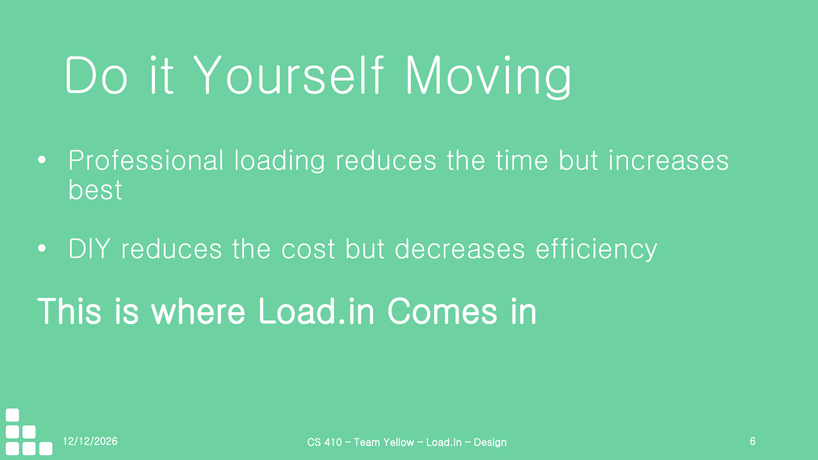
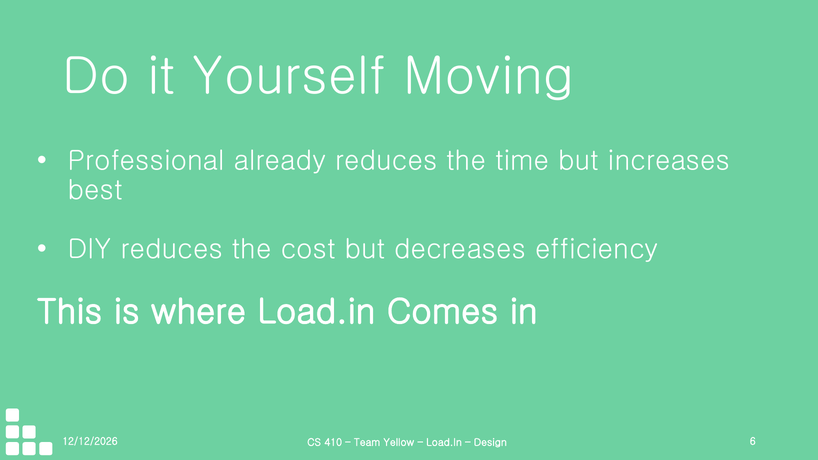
loading: loading -> already (280, 161)
